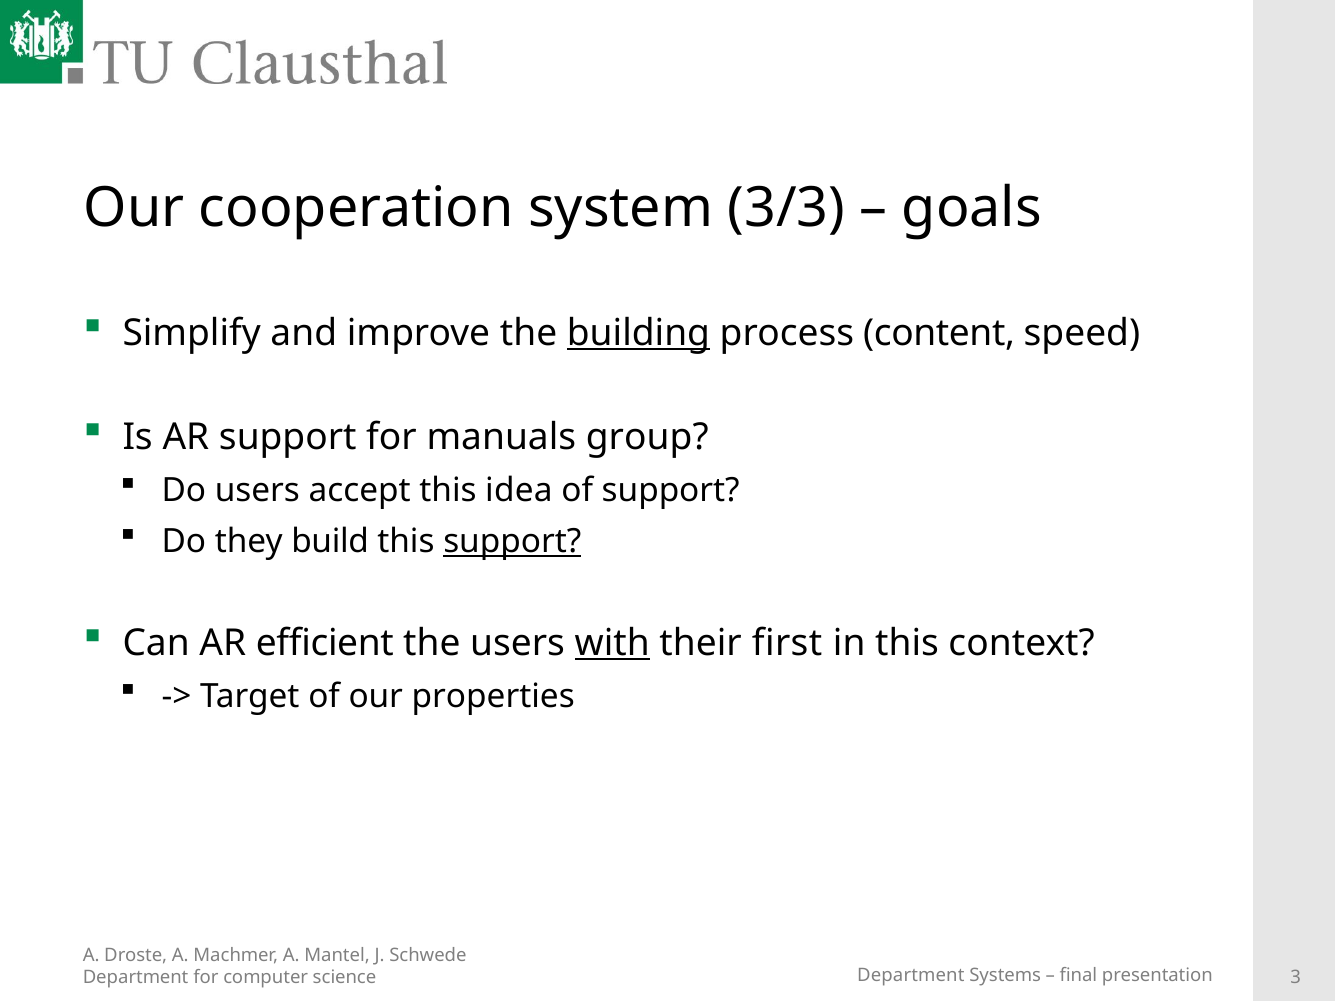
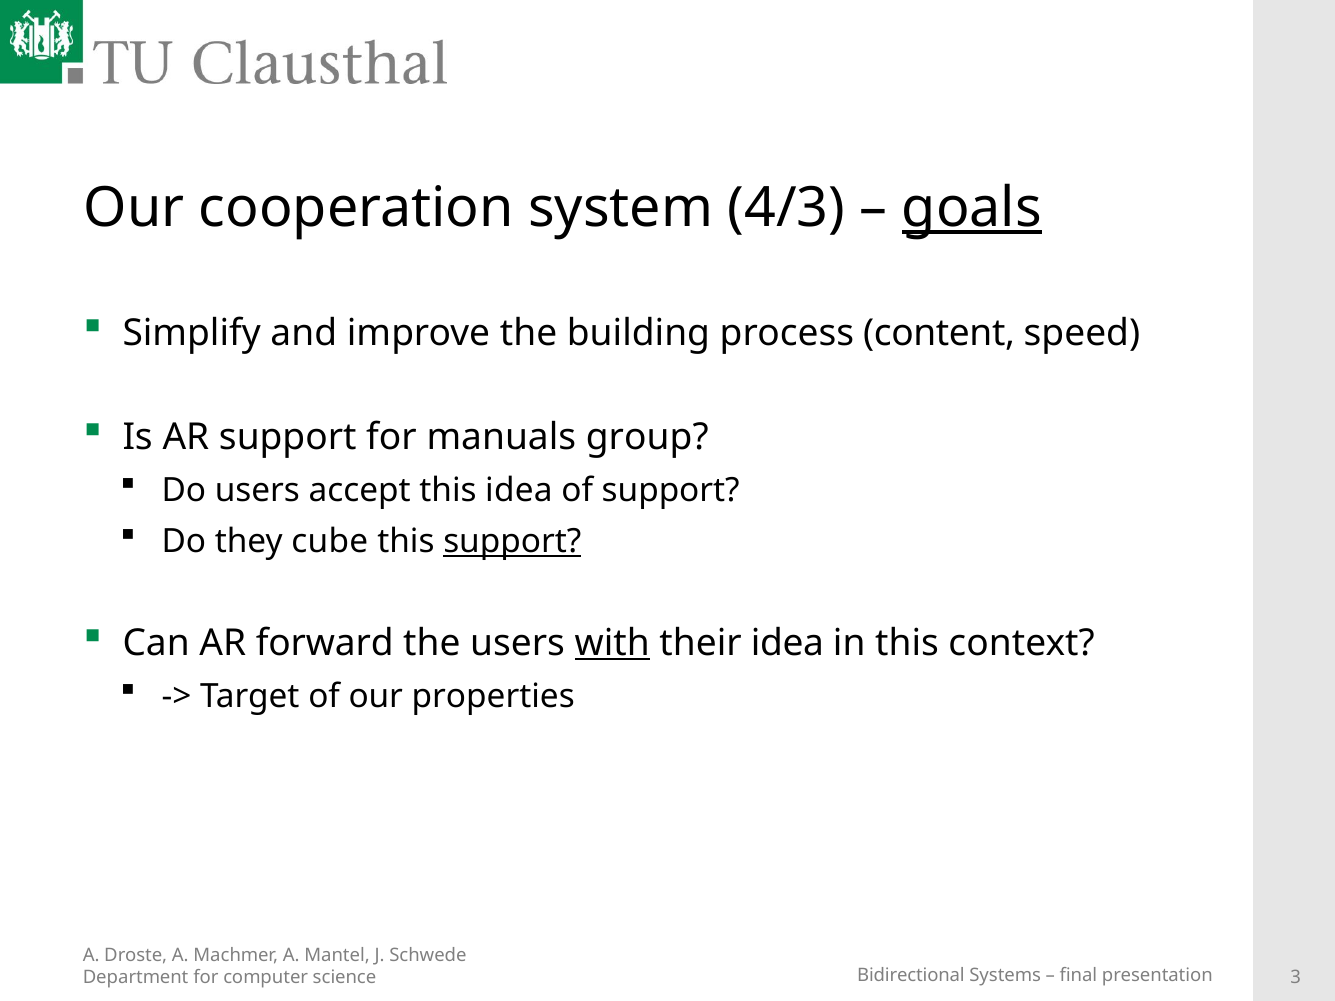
3/3: 3/3 -> 4/3 (786, 208)
goals underline: none -> present (972, 208)
building underline: present -> none (638, 333)
build: build -> cube (330, 542)
efficient: efficient -> forward (325, 643)
their first: first -> idea (787, 643)
Department: Department -> Bidirectional (911, 976)
